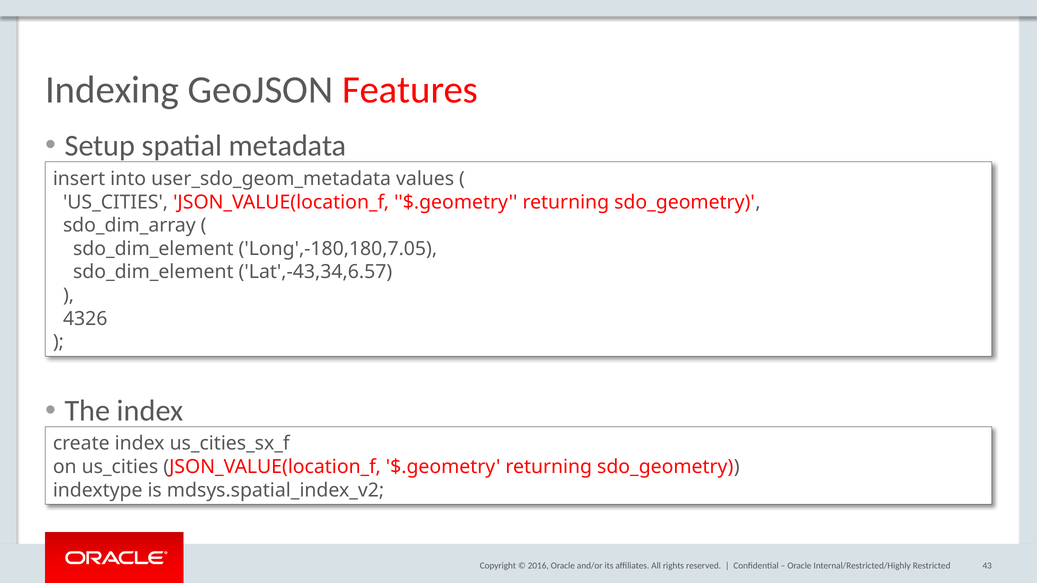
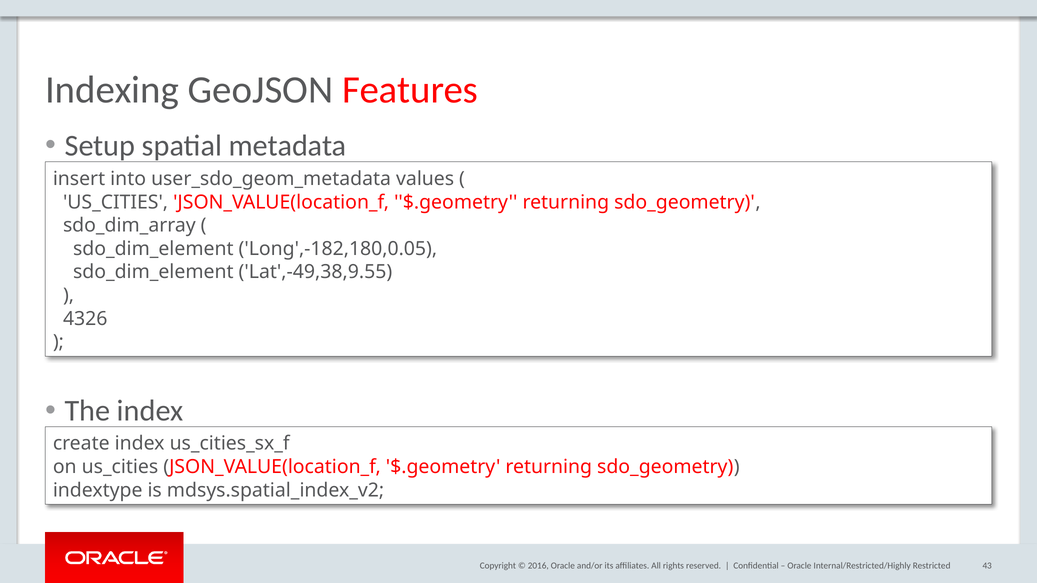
Long',-180,180,7.05: Long',-180,180,7.05 -> Long',-182,180,0.05 (338, 249)
Lat',-43,34,6.57: Lat',-43,34,6.57 -> Lat',-49,38,9.55 (315, 272)
